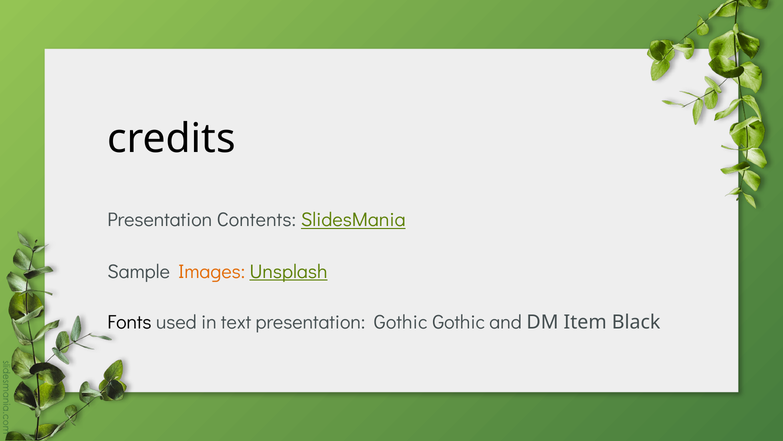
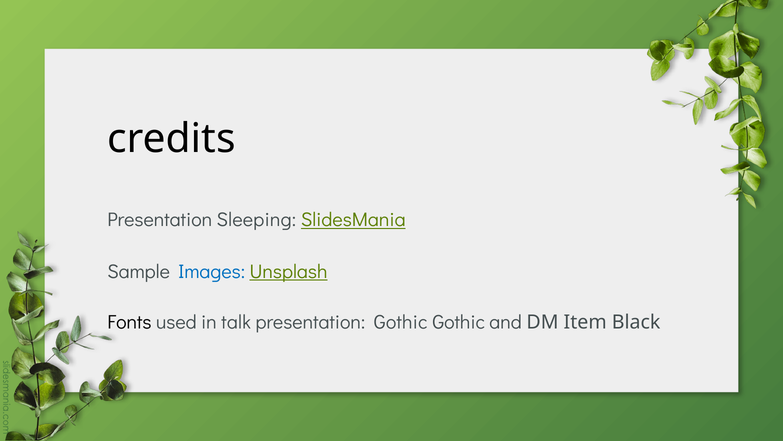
Contents: Contents -> Sleeping (256, 220)
Images colour: orange -> blue (212, 271)
text: text -> talk (236, 322)
